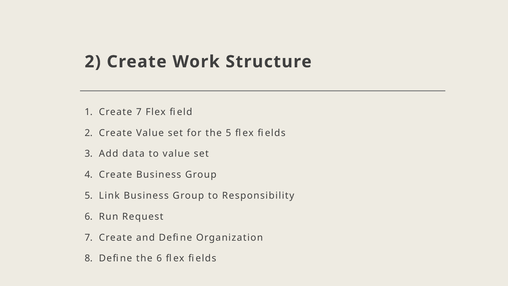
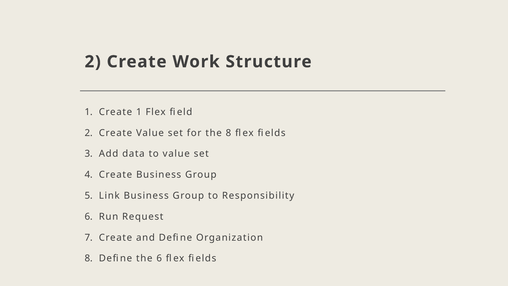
Create 7: 7 -> 1 (139, 112)
the 5: 5 -> 8 (228, 133)
